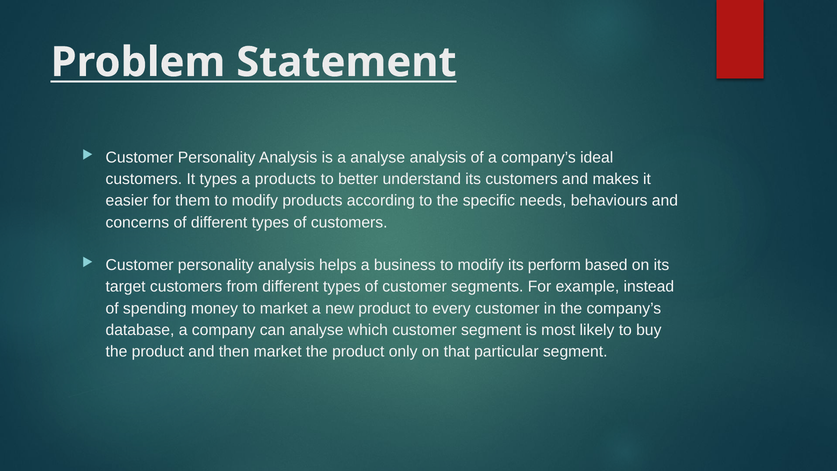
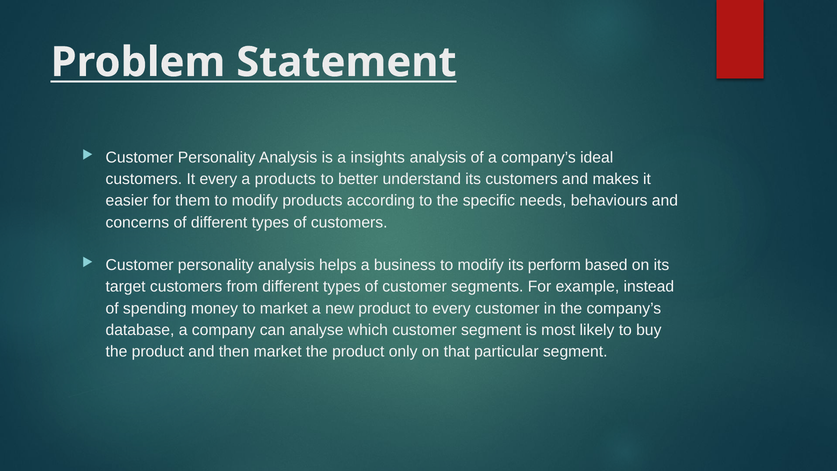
a analyse: analyse -> insights (378, 157)
It types: types -> every (218, 179)
